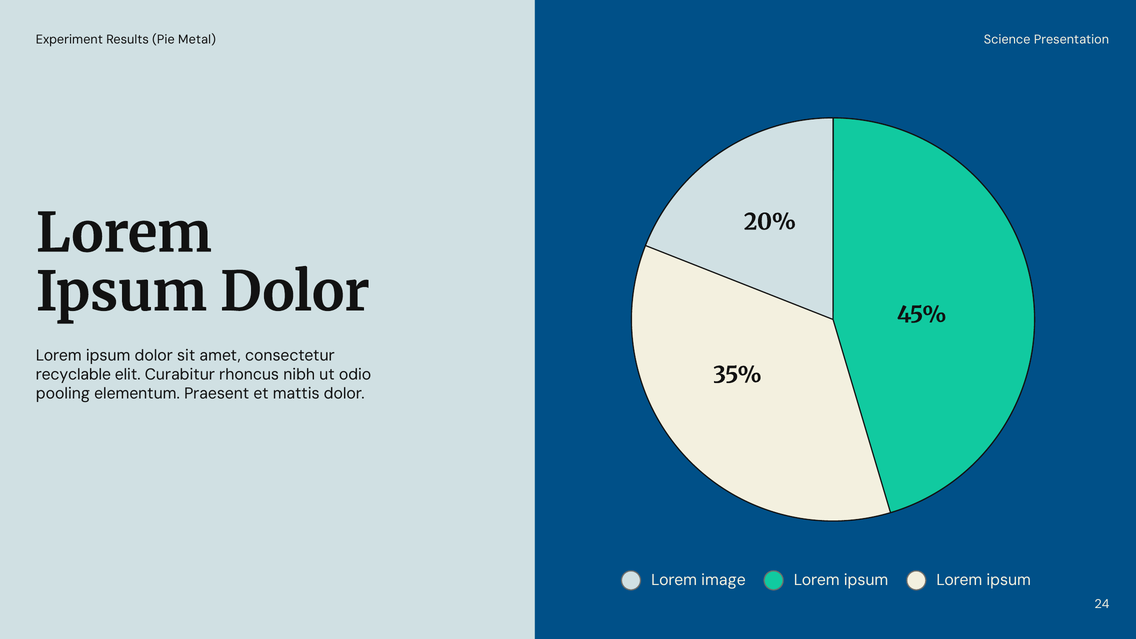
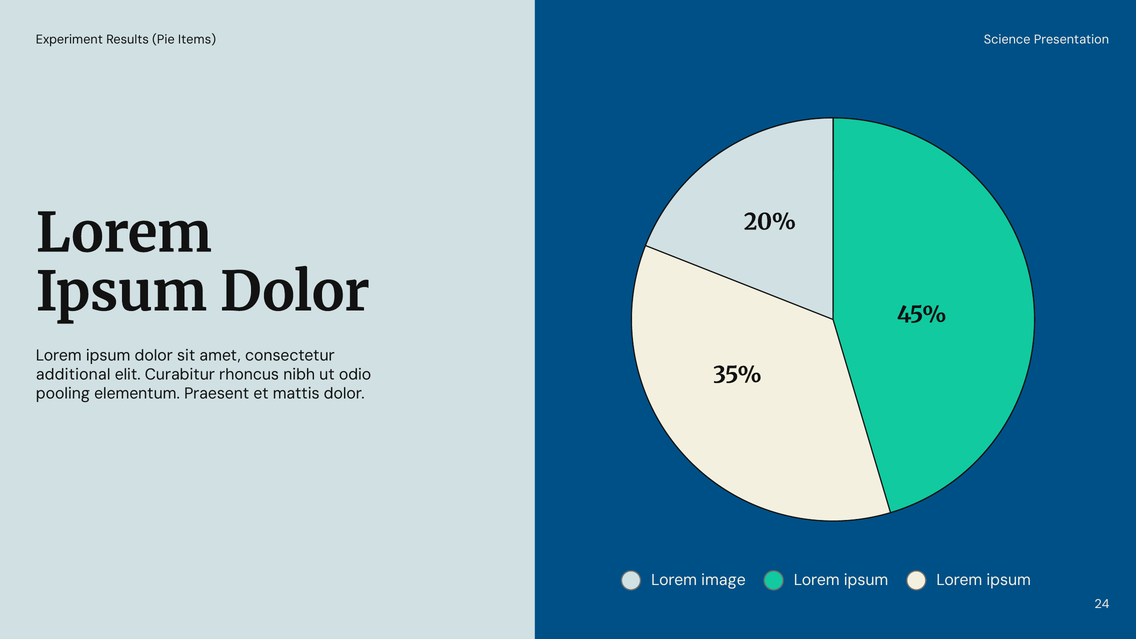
Metal: Metal -> Items (197, 39)
recyclable: recyclable -> additional (73, 375)
